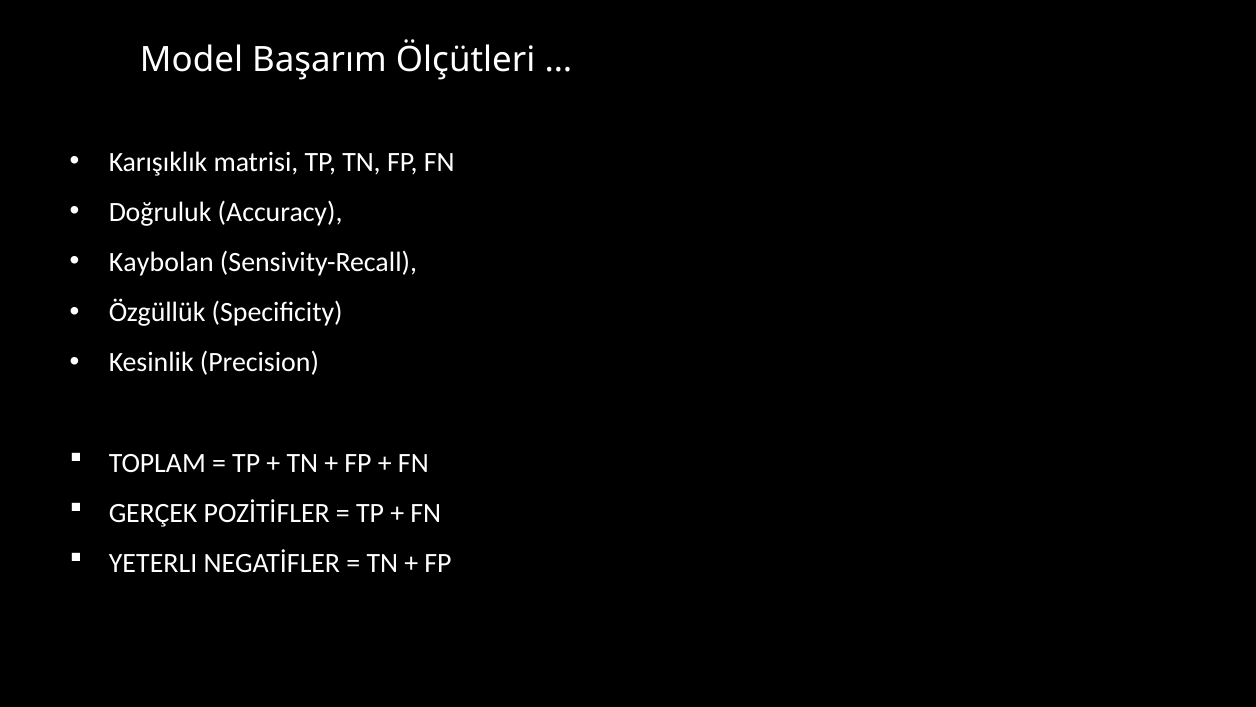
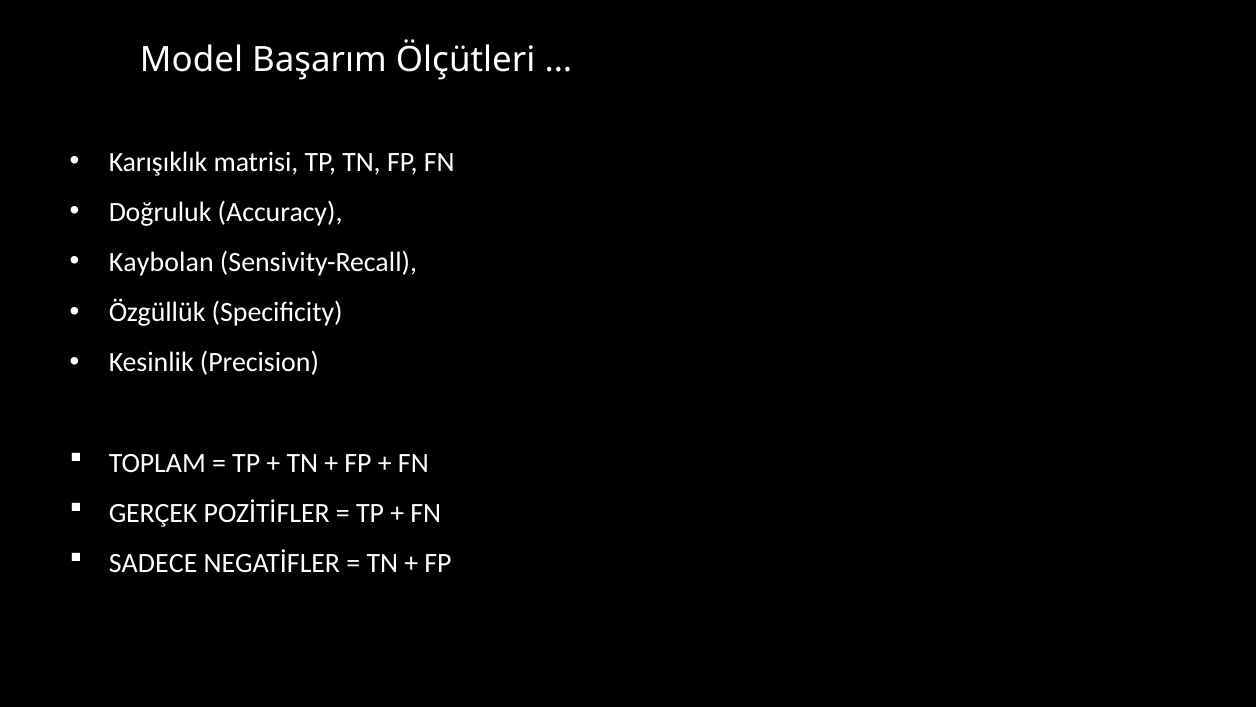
YETERLI: YETERLI -> SADECE (153, 563)
